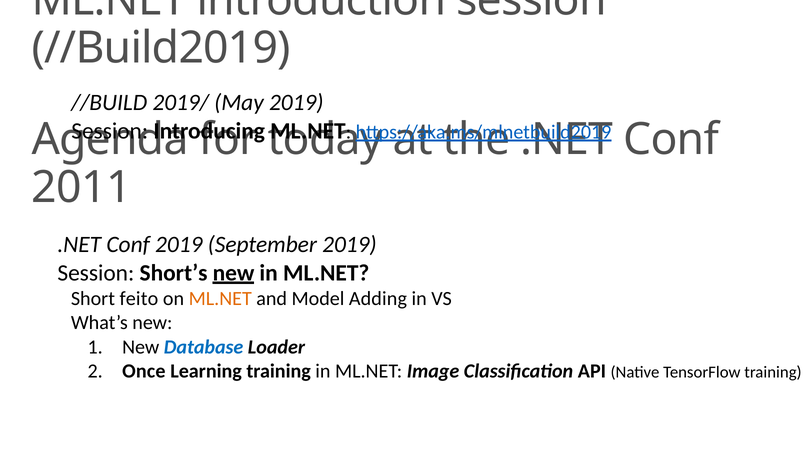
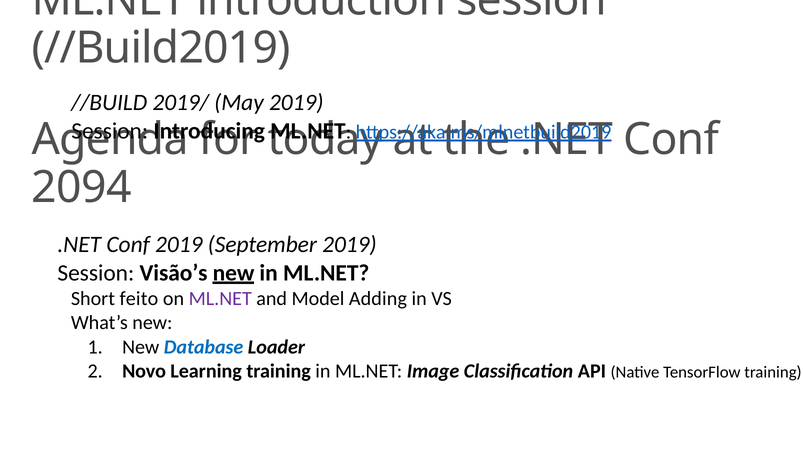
2011: 2011 -> 2094 (82, 187)
Short’s: Short’s -> Visão’s (174, 273)
ML.NET colour: orange -> purple (220, 298)
Once: Once -> Novo (144, 371)
